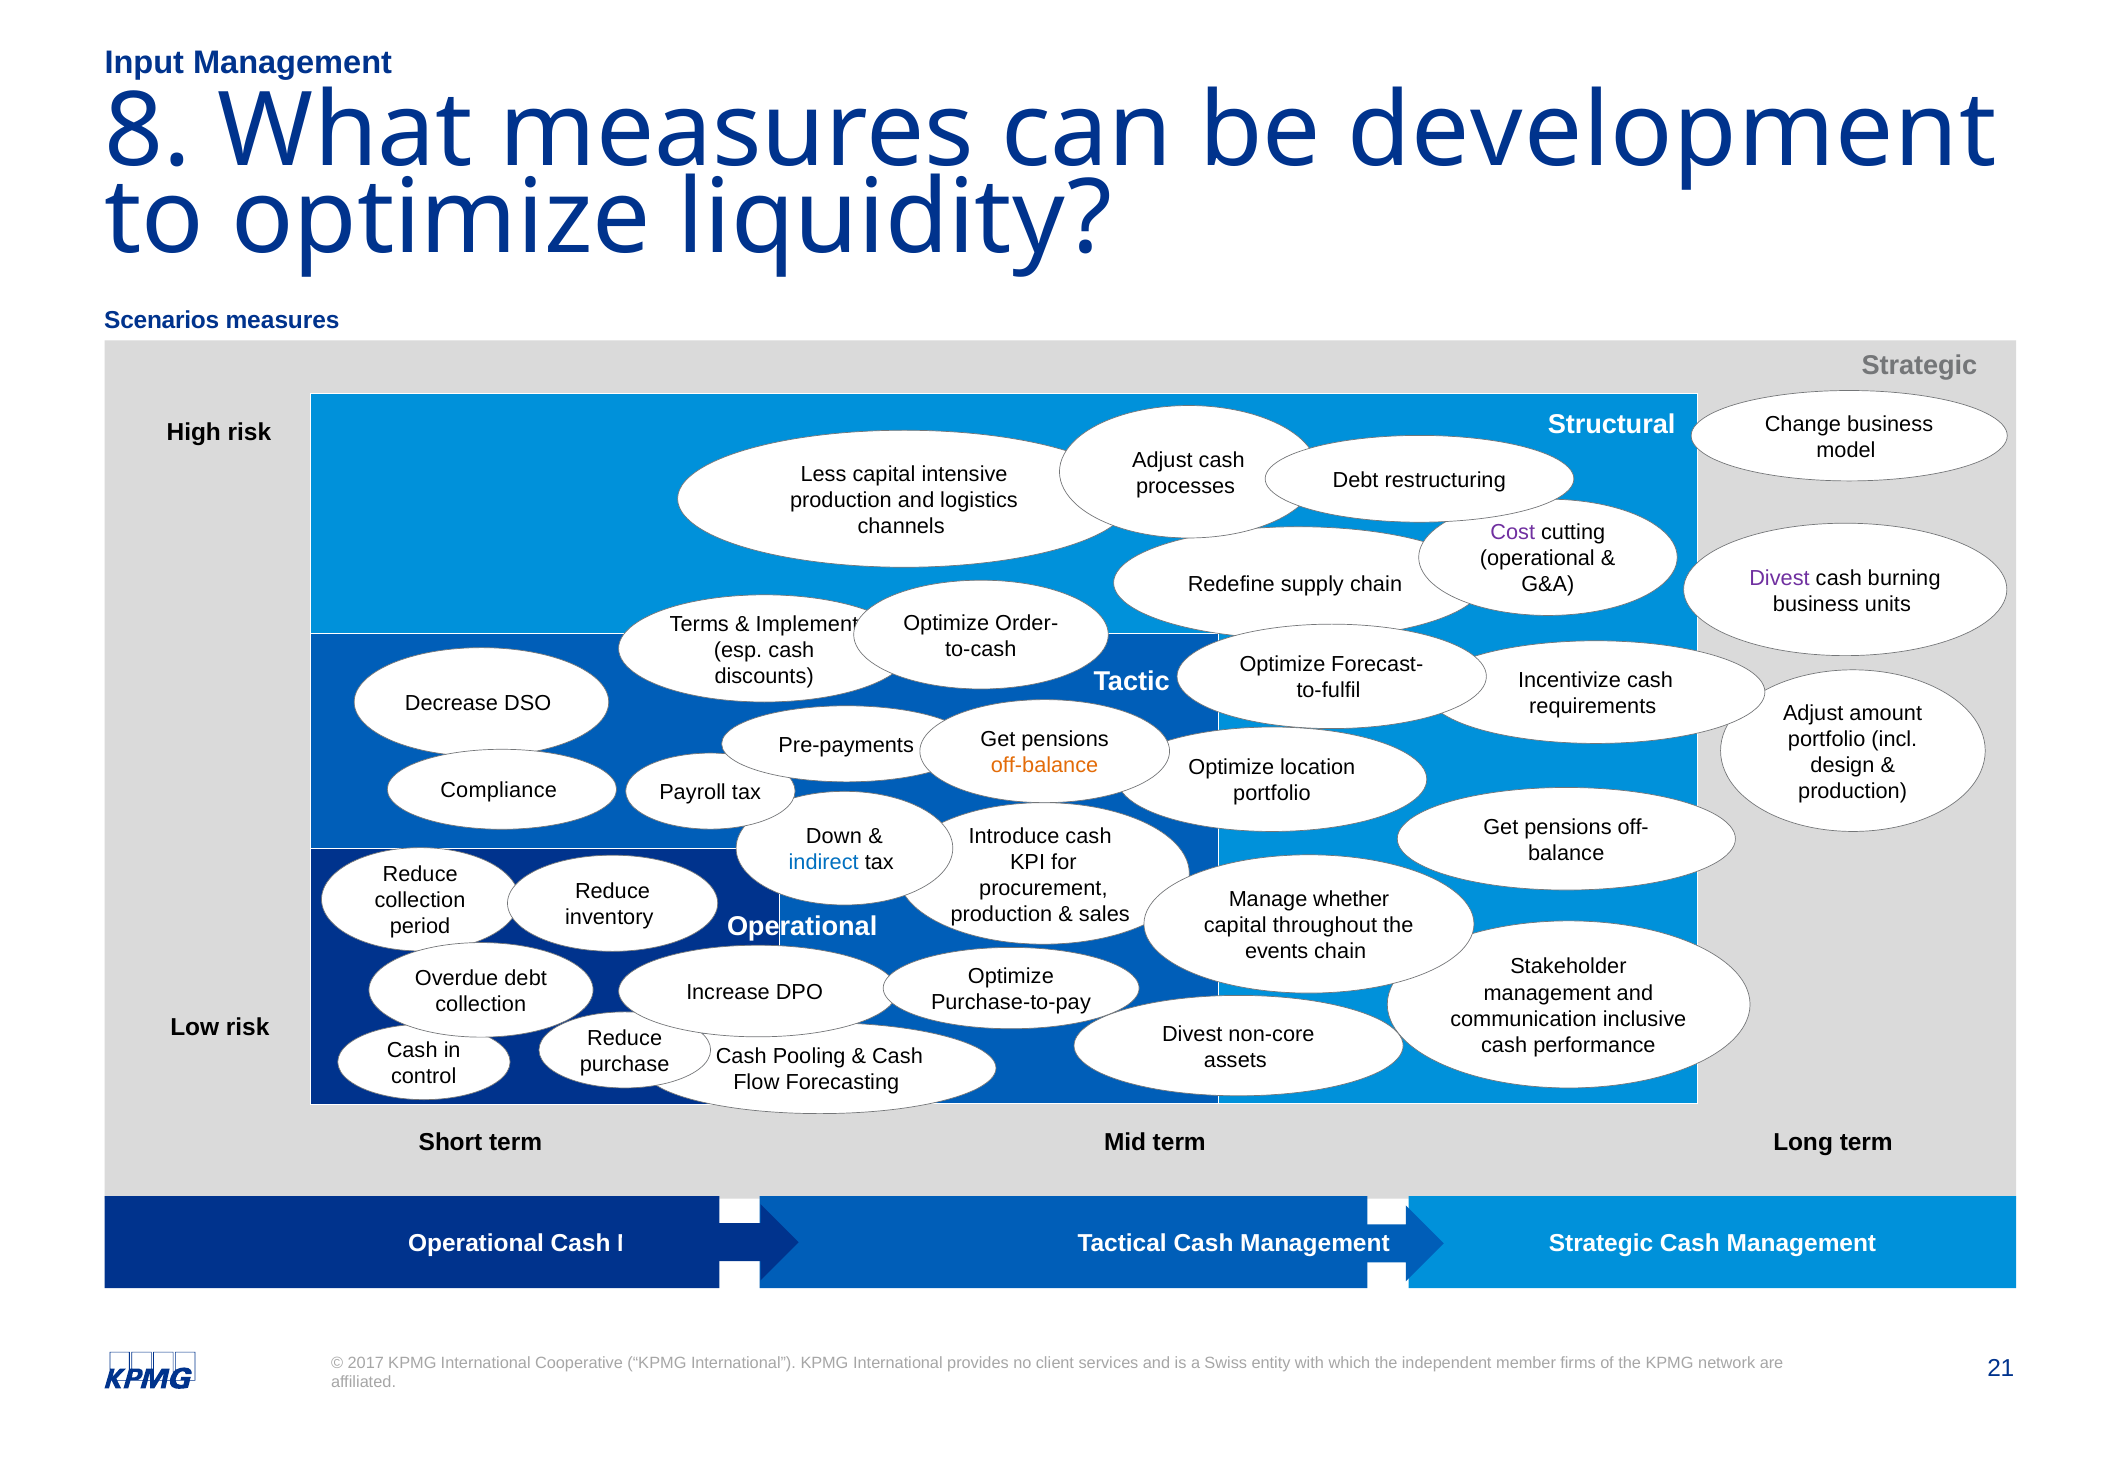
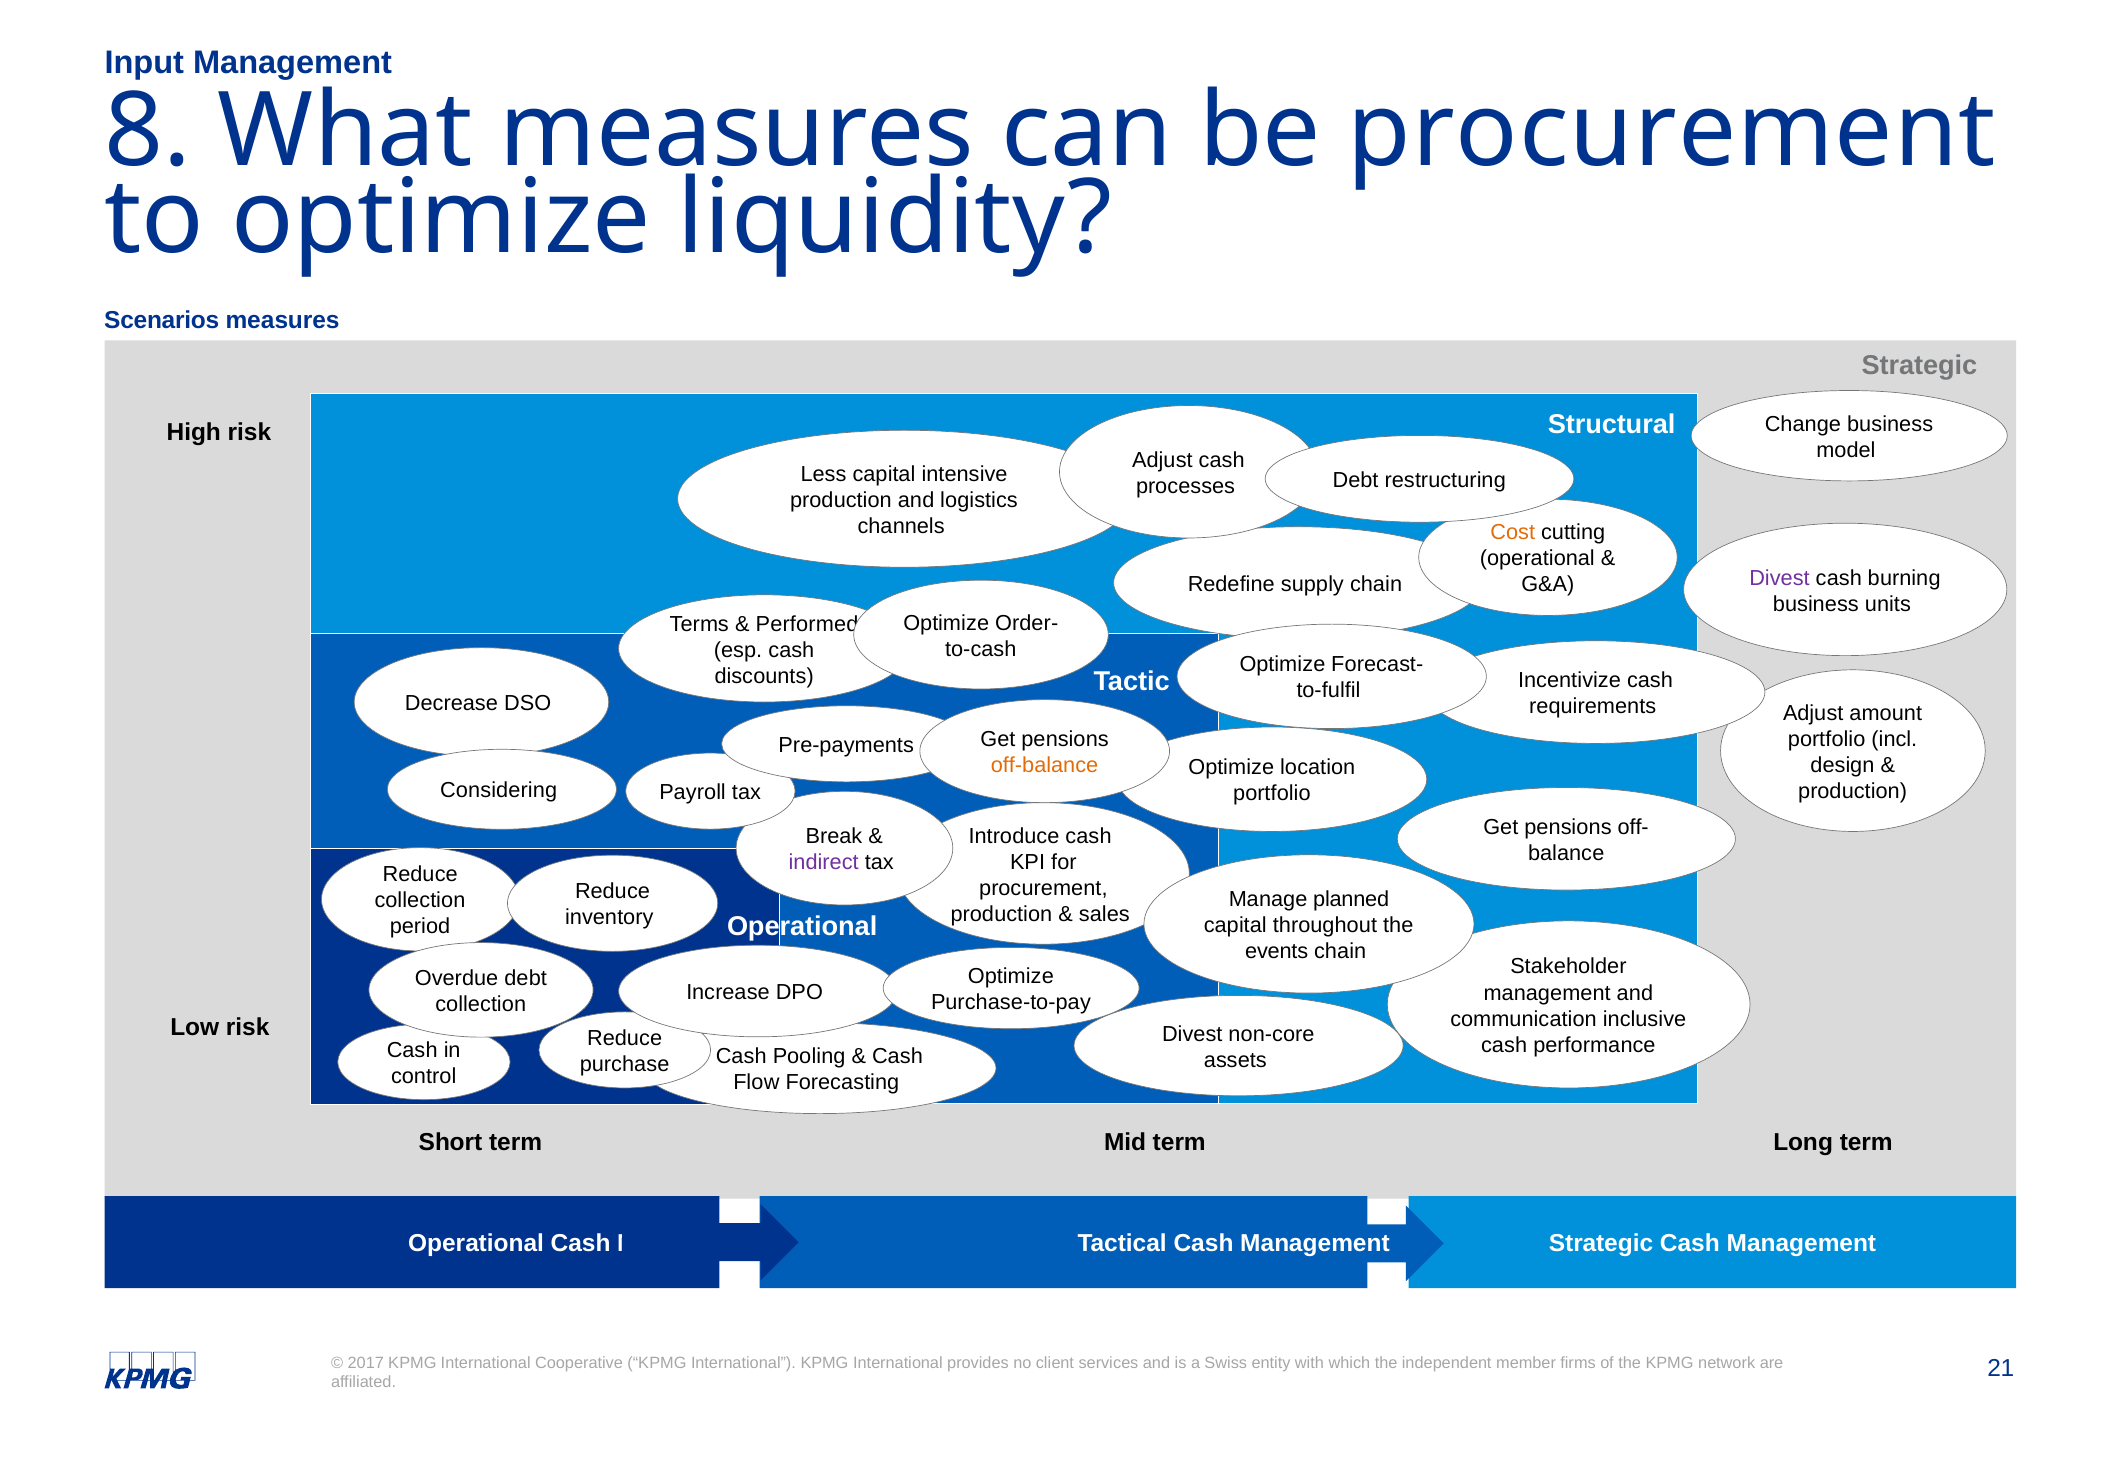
be development: development -> procurement (1672, 132)
Cost colour: purple -> orange (1513, 533)
Implement: Implement -> Performed (807, 624)
Compliance: Compliance -> Considering (499, 791)
Down: Down -> Break (834, 837)
indirect colour: blue -> purple (824, 863)
whether: whether -> planned (1351, 899)
